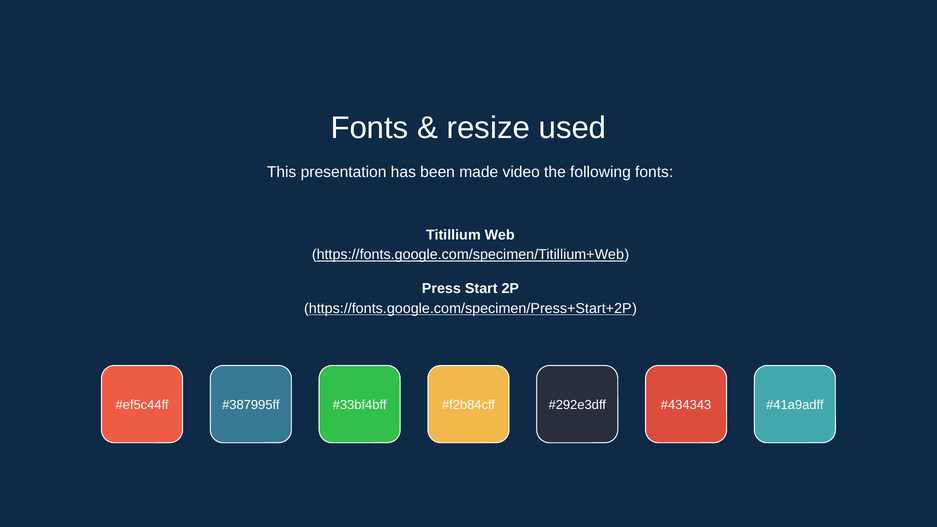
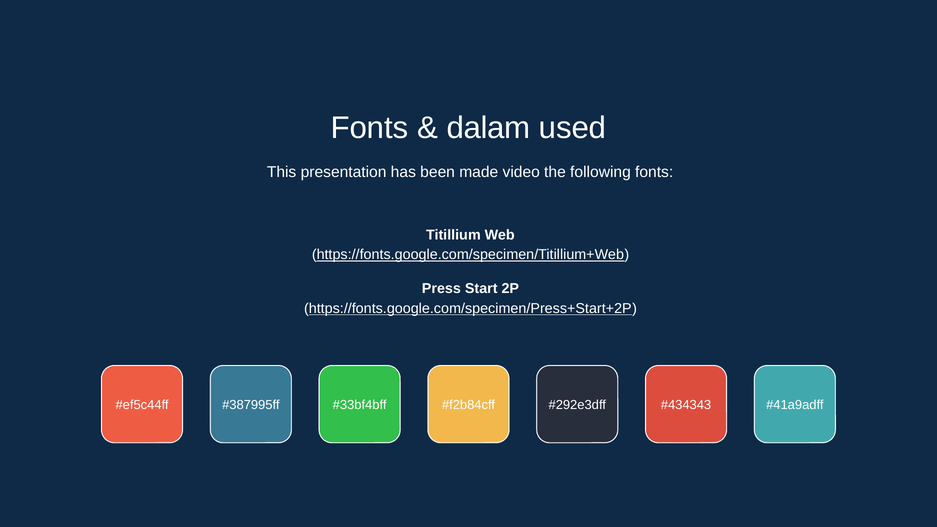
resize: resize -> dalam (488, 128)
